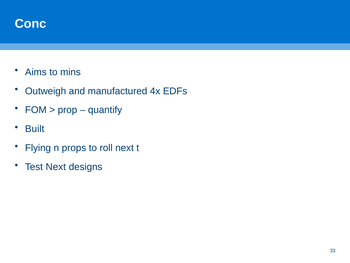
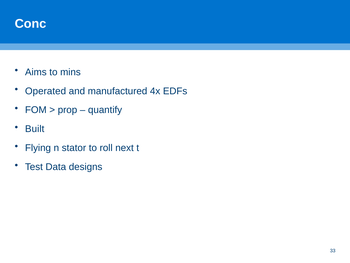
Outweigh: Outweigh -> Operated (46, 91)
props: props -> stator (74, 148)
Test Next: Next -> Data (56, 167)
